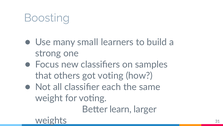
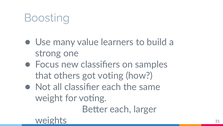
small: small -> value (88, 42)
Better learn: learn -> each (120, 109)
